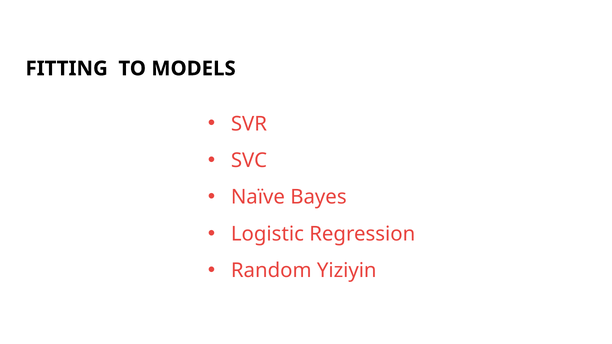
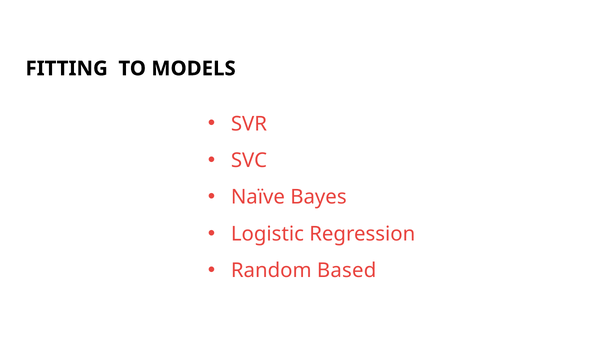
Yiziyin: Yiziyin -> Based (347, 271)
